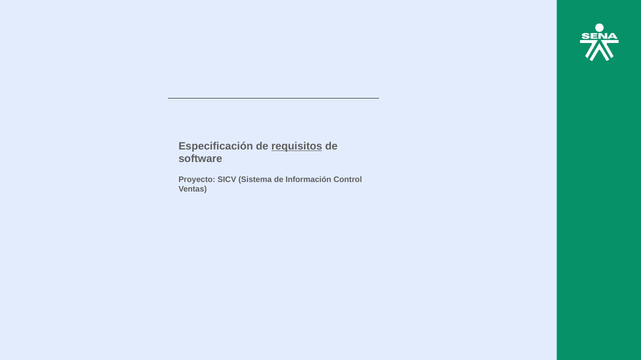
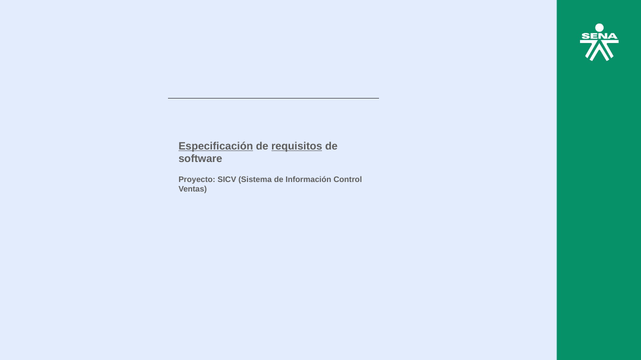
Especificación underline: none -> present (216, 146)
